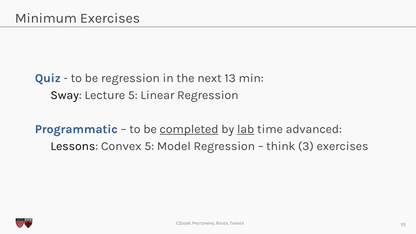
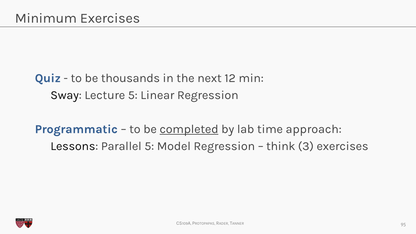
be regression: regression -> thousands (130, 78)
13: 13 -> 12 (230, 78)
lab underline: present -> none (246, 129)
advanced: advanced -> approach (314, 129)
Convex: Convex -> Parallel (121, 146)
